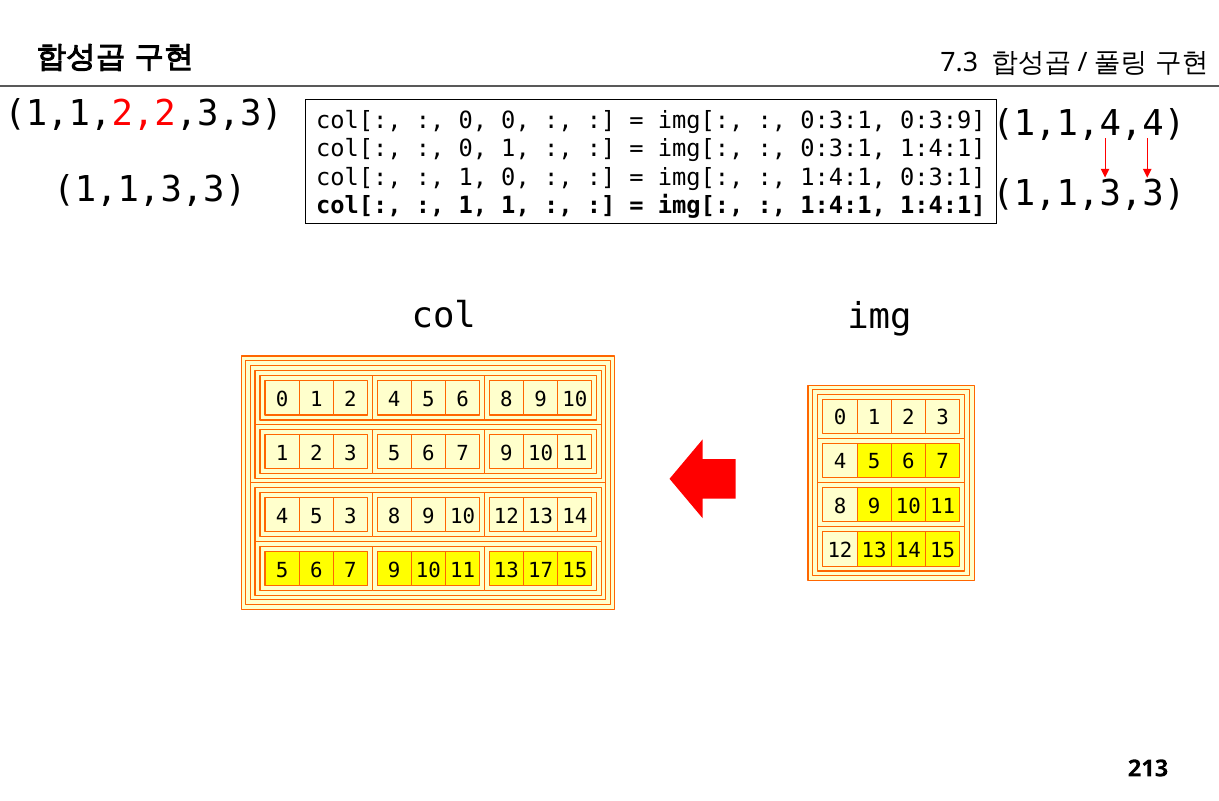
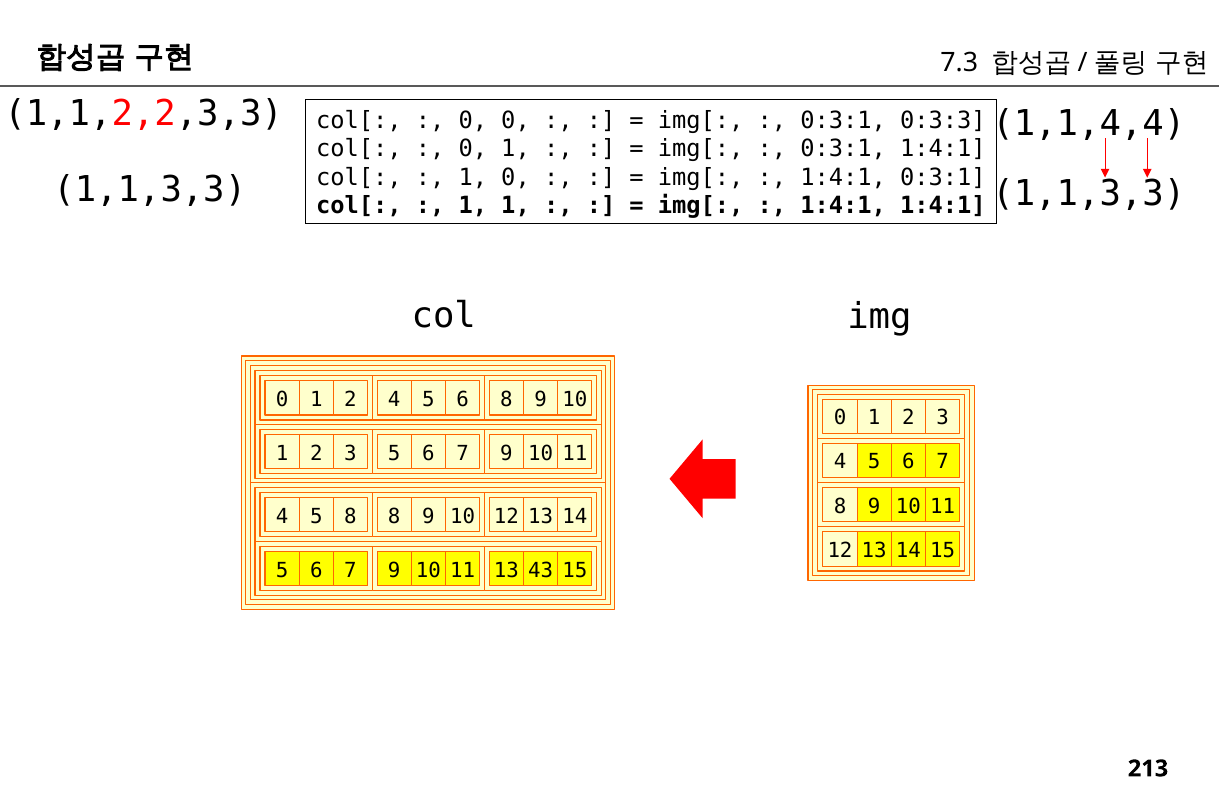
0:3:9: 0:3:9 -> 0:3:3 (943, 120)
5 3: 3 -> 8 (350, 516)
17: 17 -> 43 (541, 570)
